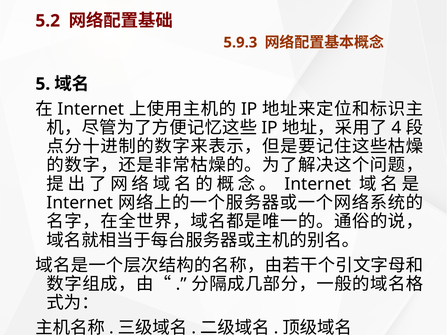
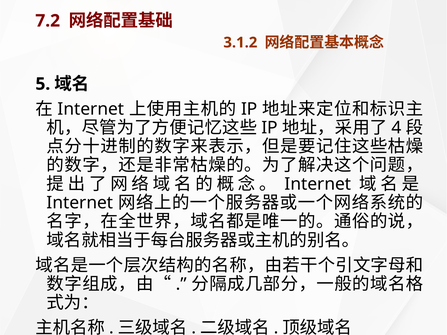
5.2: 5.2 -> 7.2 (48, 21)
5.9.3: 5.9.3 -> 3.1.2 (240, 43)
